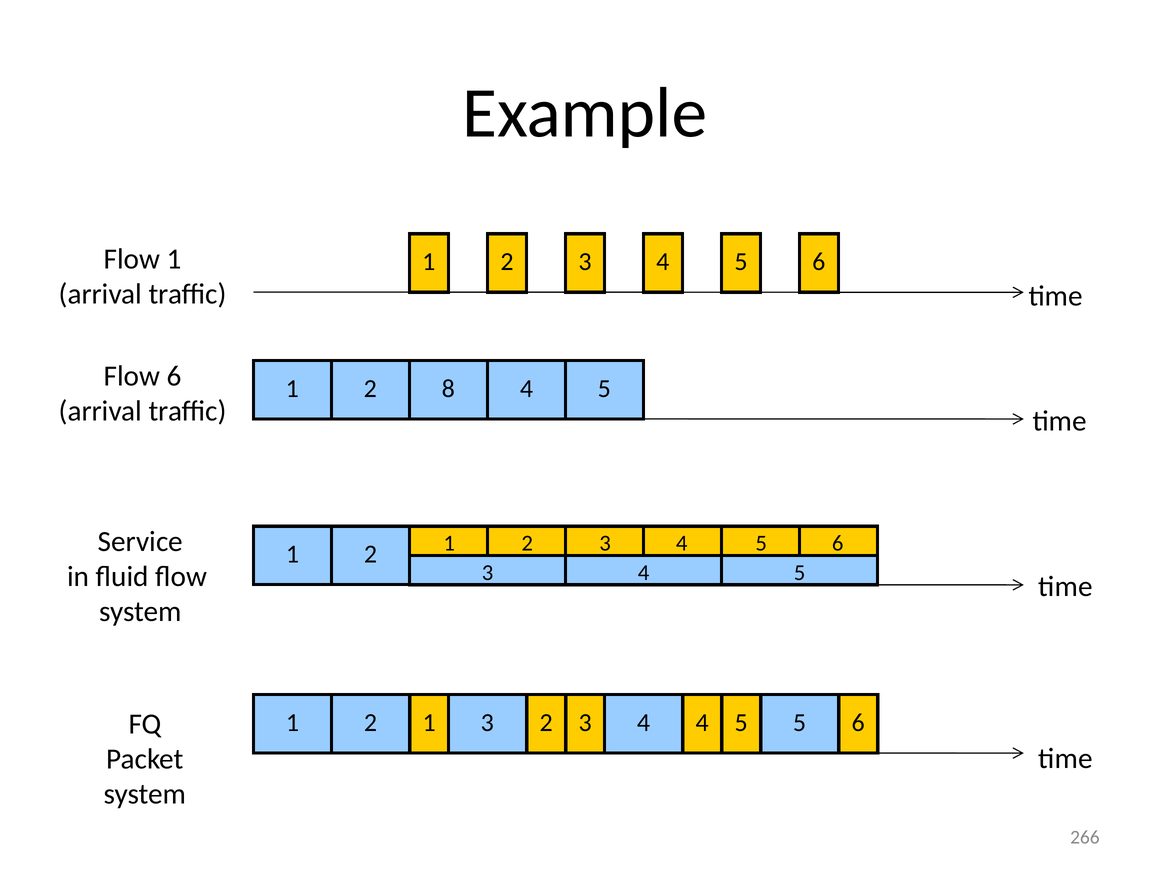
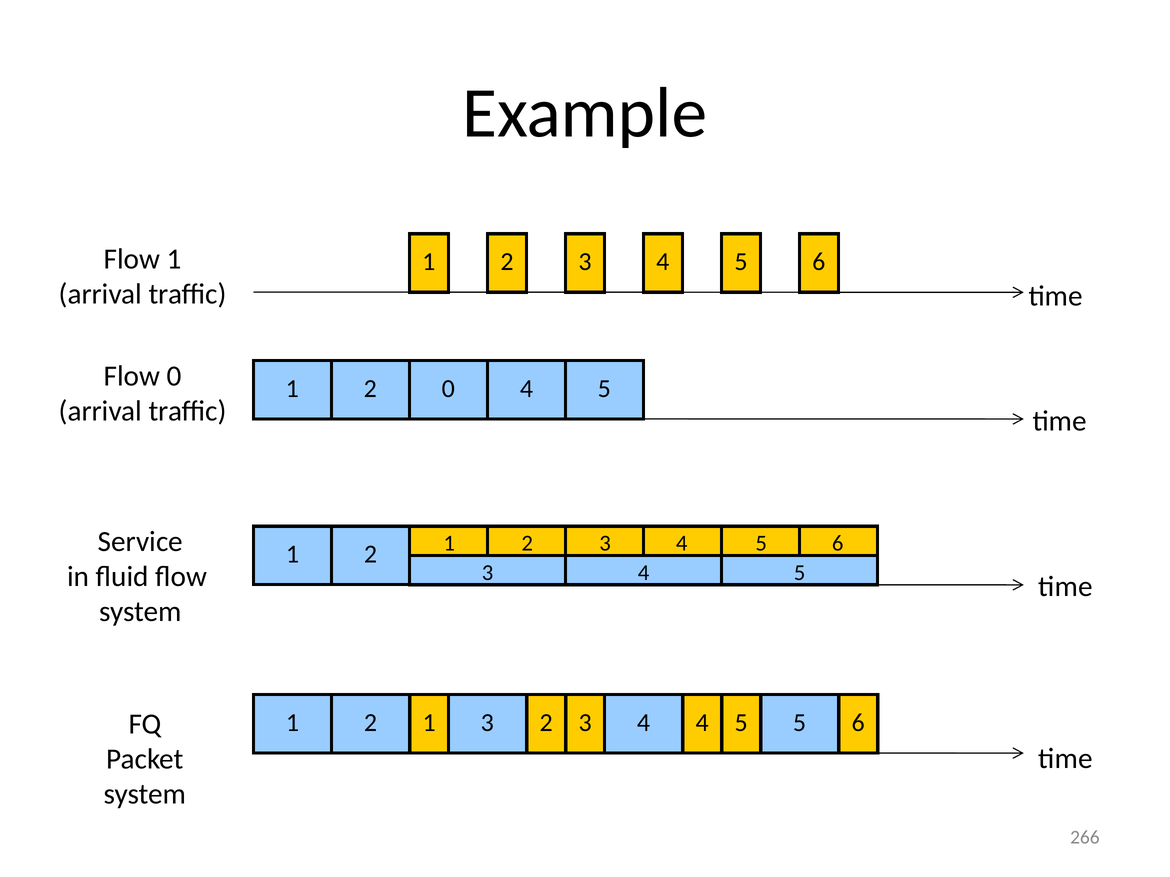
Flow 6: 6 -> 0 (174, 376)
2 8: 8 -> 0 (448, 389)
